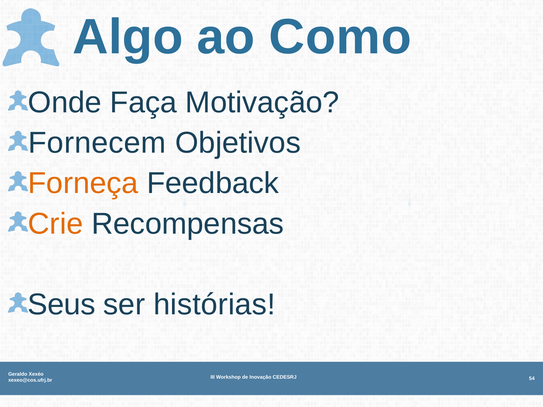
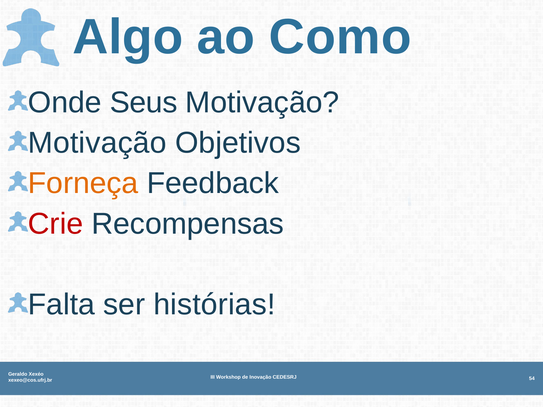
Faça: Faça -> Seus (144, 103)
Fornecem: Fornecem -> Motivação (97, 143)
Crie colour: orange -> red (56, 224)
Seus: Seus -> Falta (61, 305)
